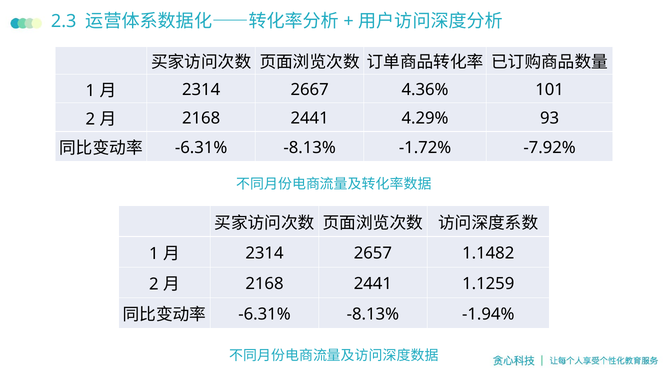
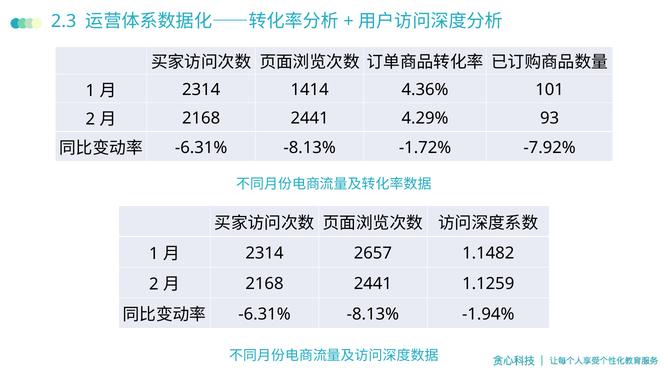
2667: 2667 -> 1414 (310, 90)
